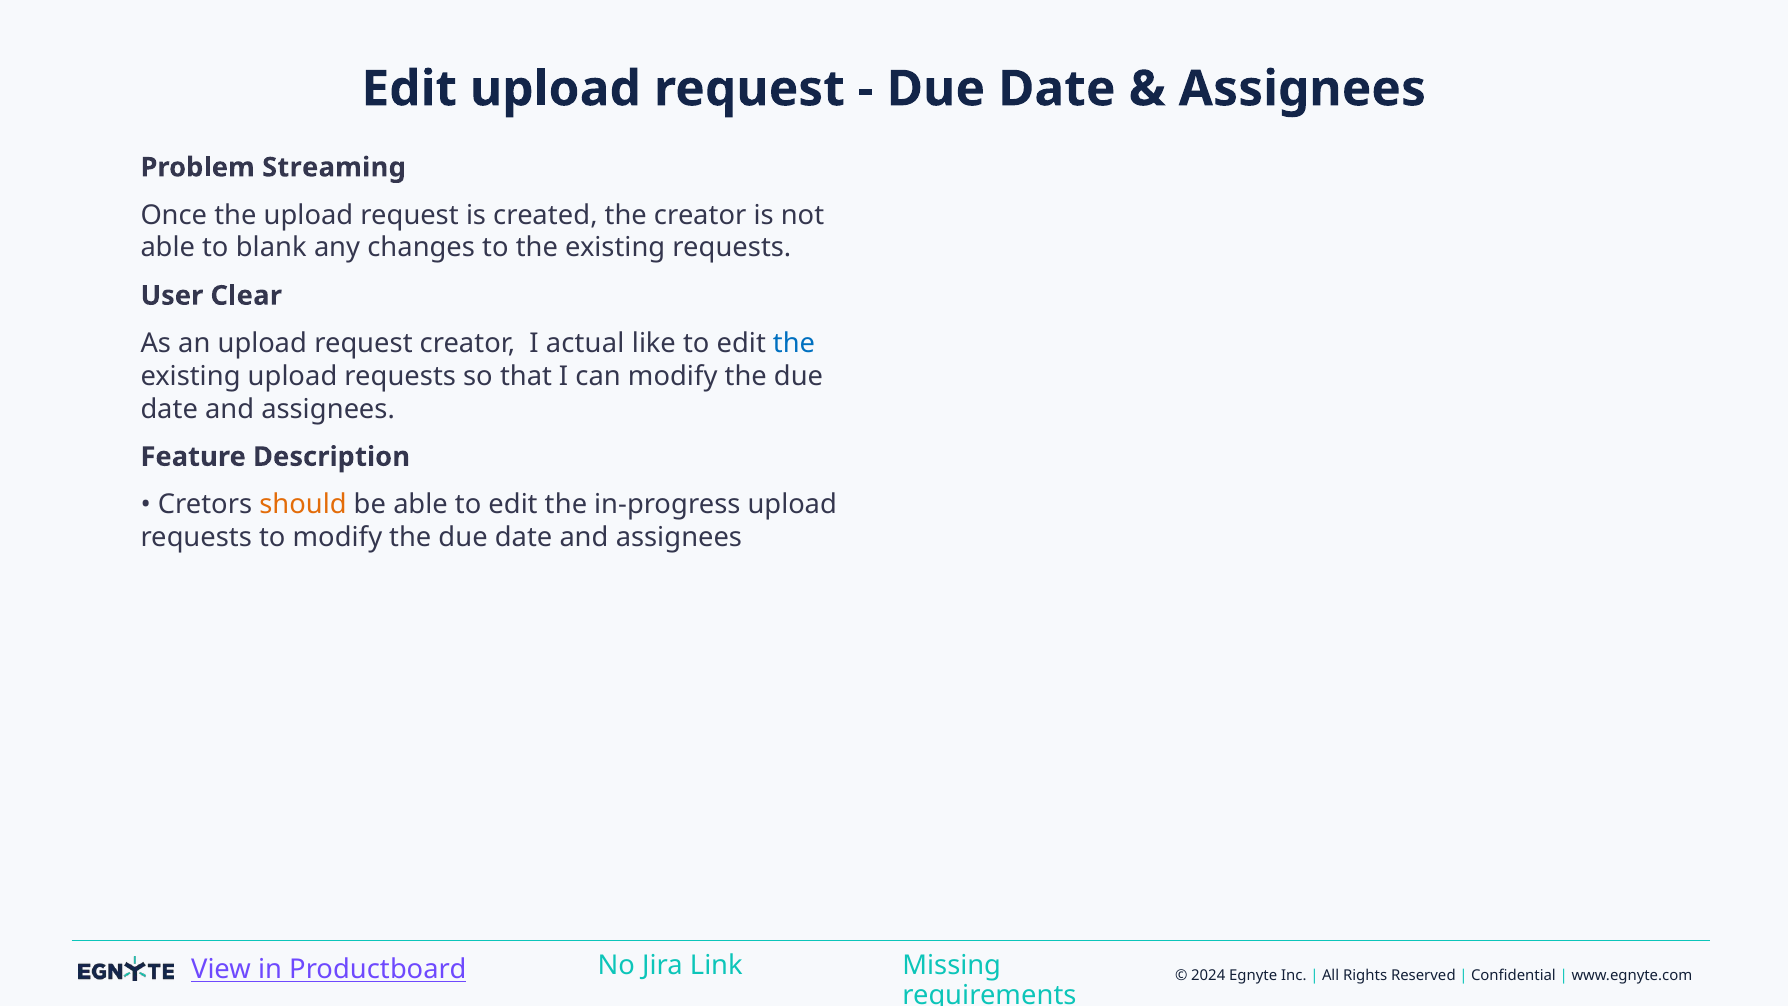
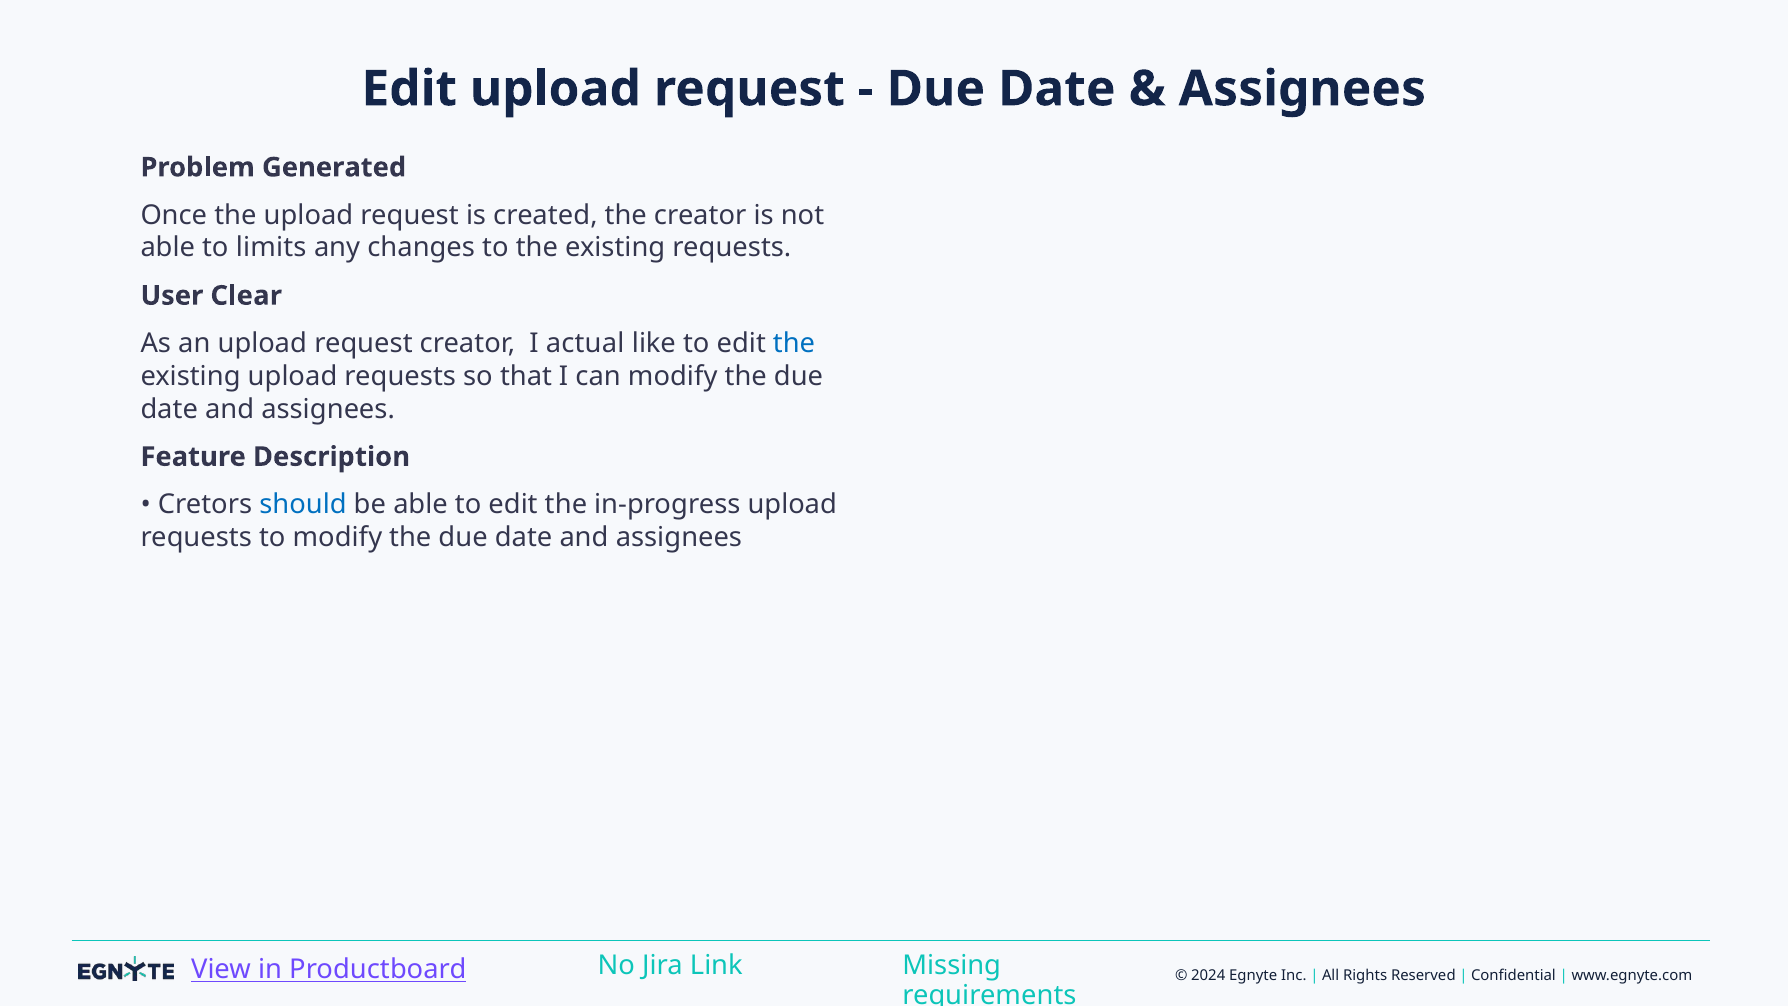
Streaming: Streaming -> Generated (334, 167)
blank: blank -> limits (271, 248)
should colour: orange -> blue (303, 504)
